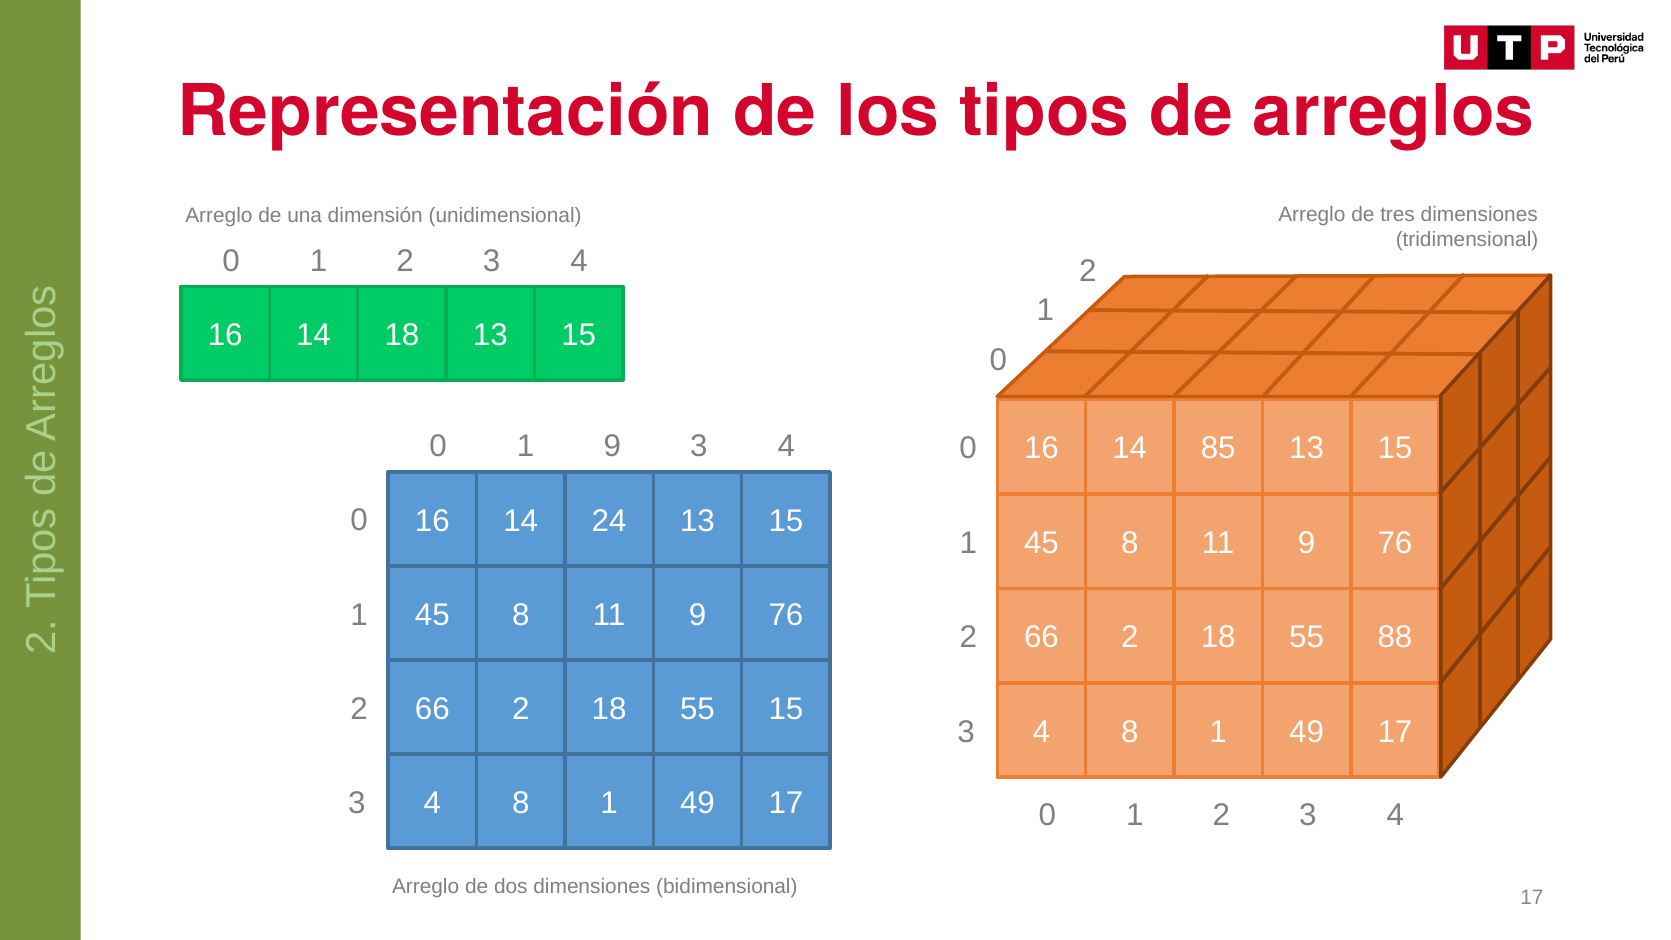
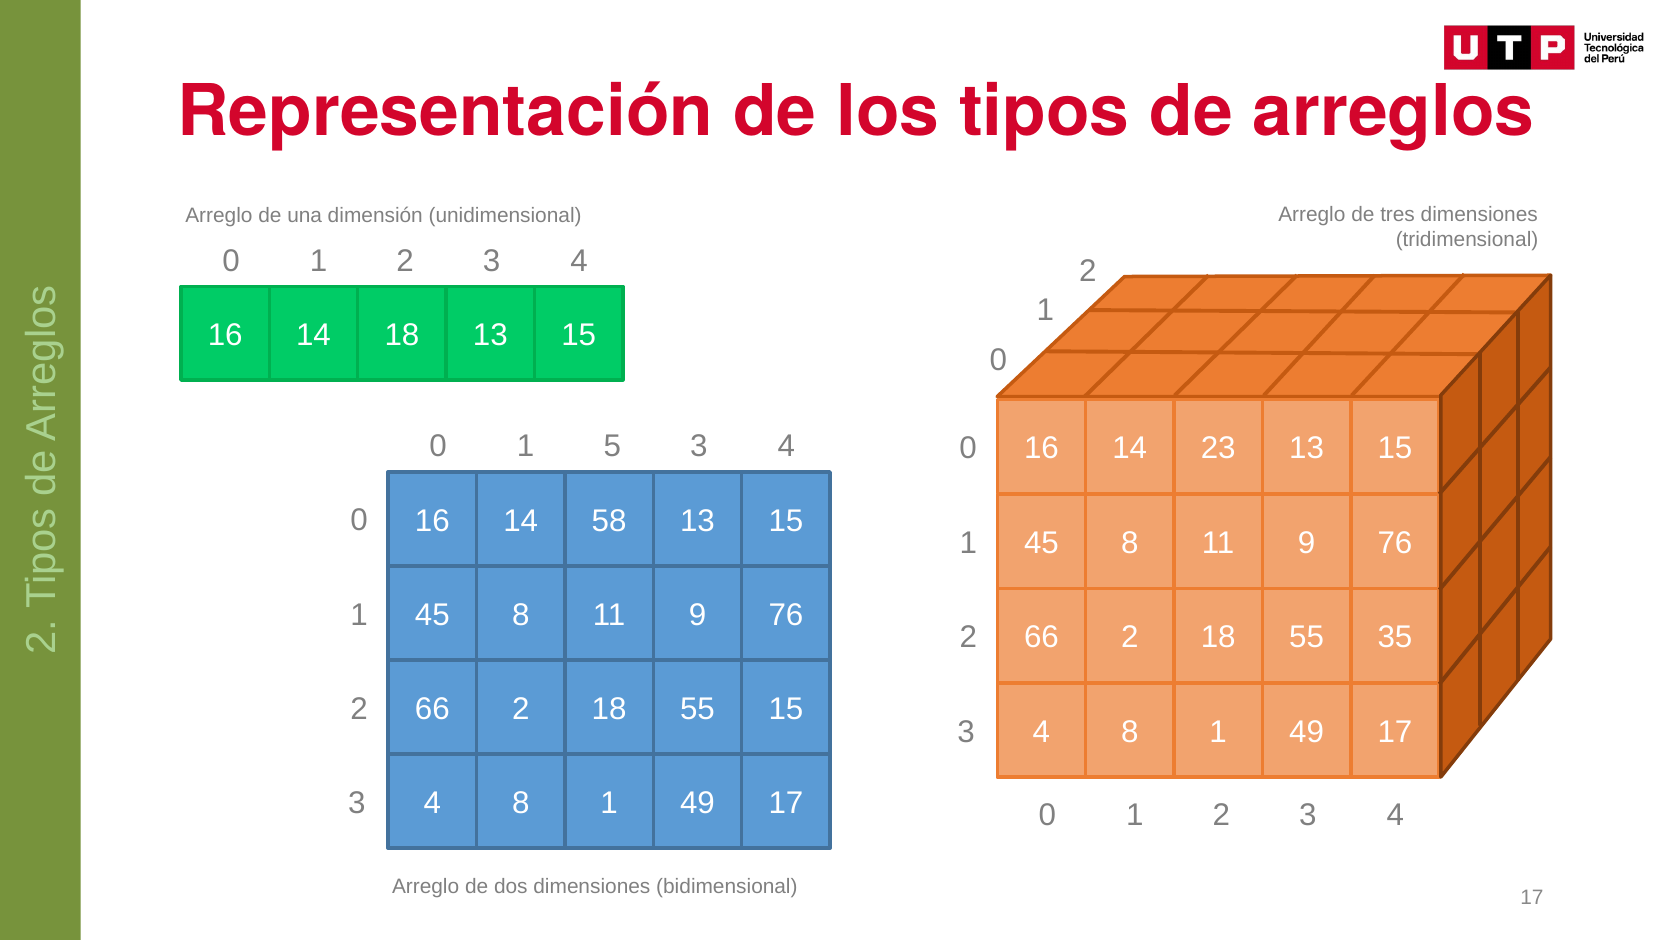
1 9: 9 -> 5 (612, 446)
85: 85 -> 23 (1218, 449)
24: 24 -> 58 (609, 521)
88: 88 -> 35 (1395, 637)
